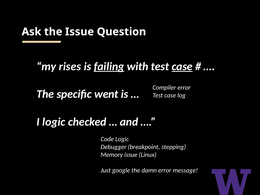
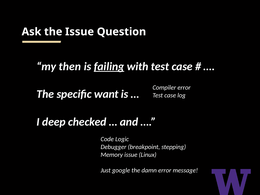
rises: rises -> then (70, 66)
case underline: present -> none (182, 66)
went: went -> want (106, 94)
I logic: logic -> deep (54, 122)
